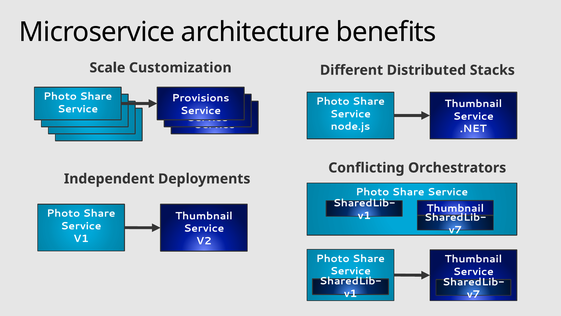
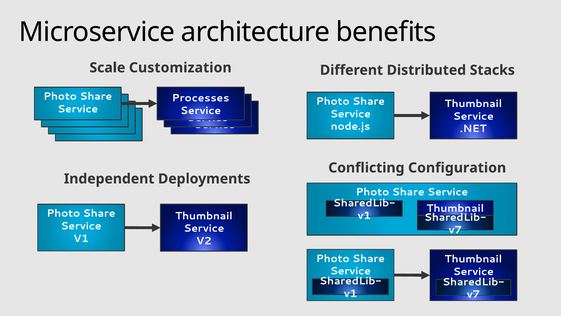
Provisions: Provisions -> Processes (201, 98)
Orchestrators: Orchestrators -> Configuration (457, 168)
